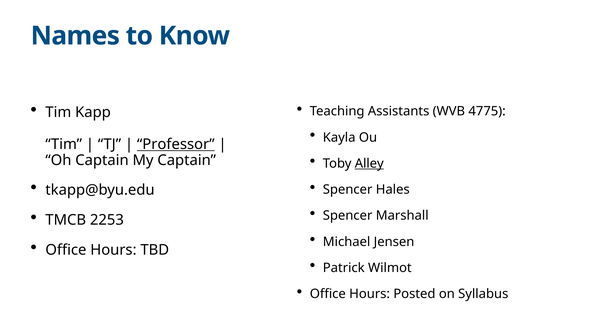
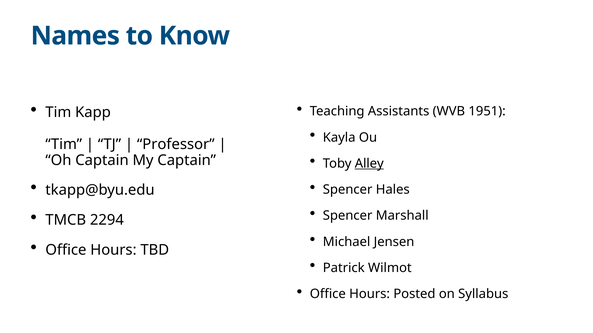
4775: 4775 -> 1951 (487, 112)
Professor underline: present -> none (176, 144)
2253: 2253 -> 2294 (107, 220)
